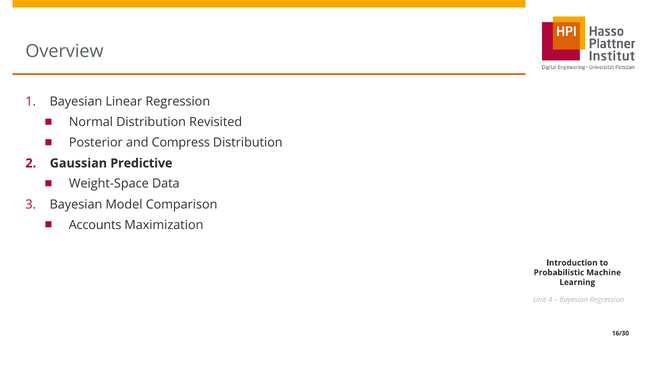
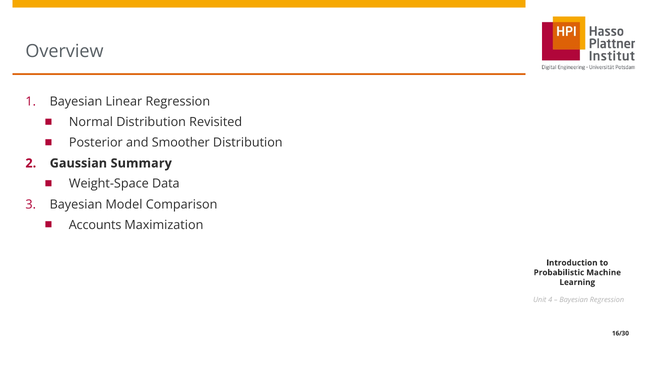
Compress: Compress -> Smoother (181, 142)
Predictive: Predictive -> Summary (141, 163)
